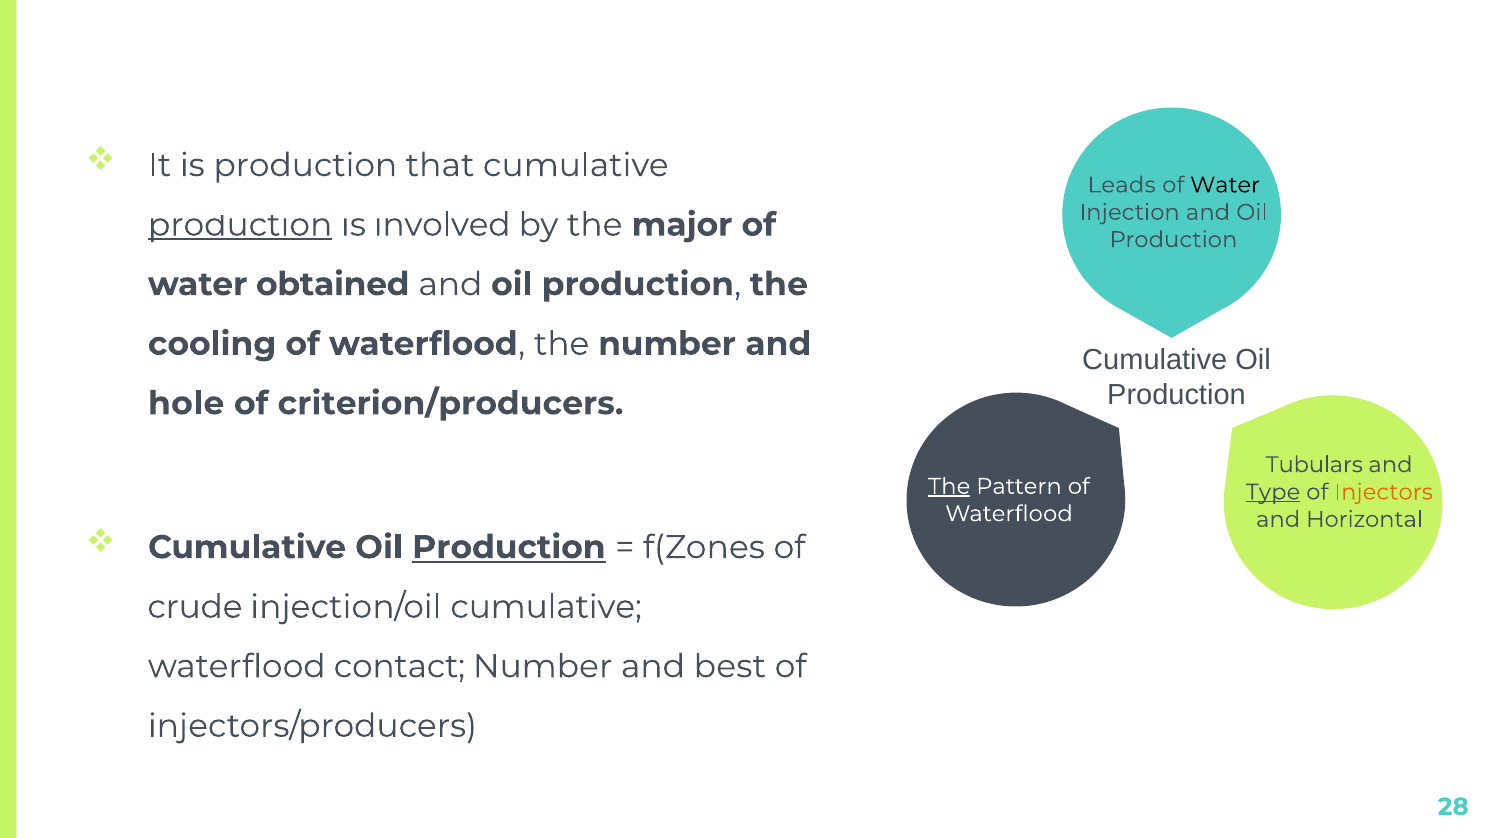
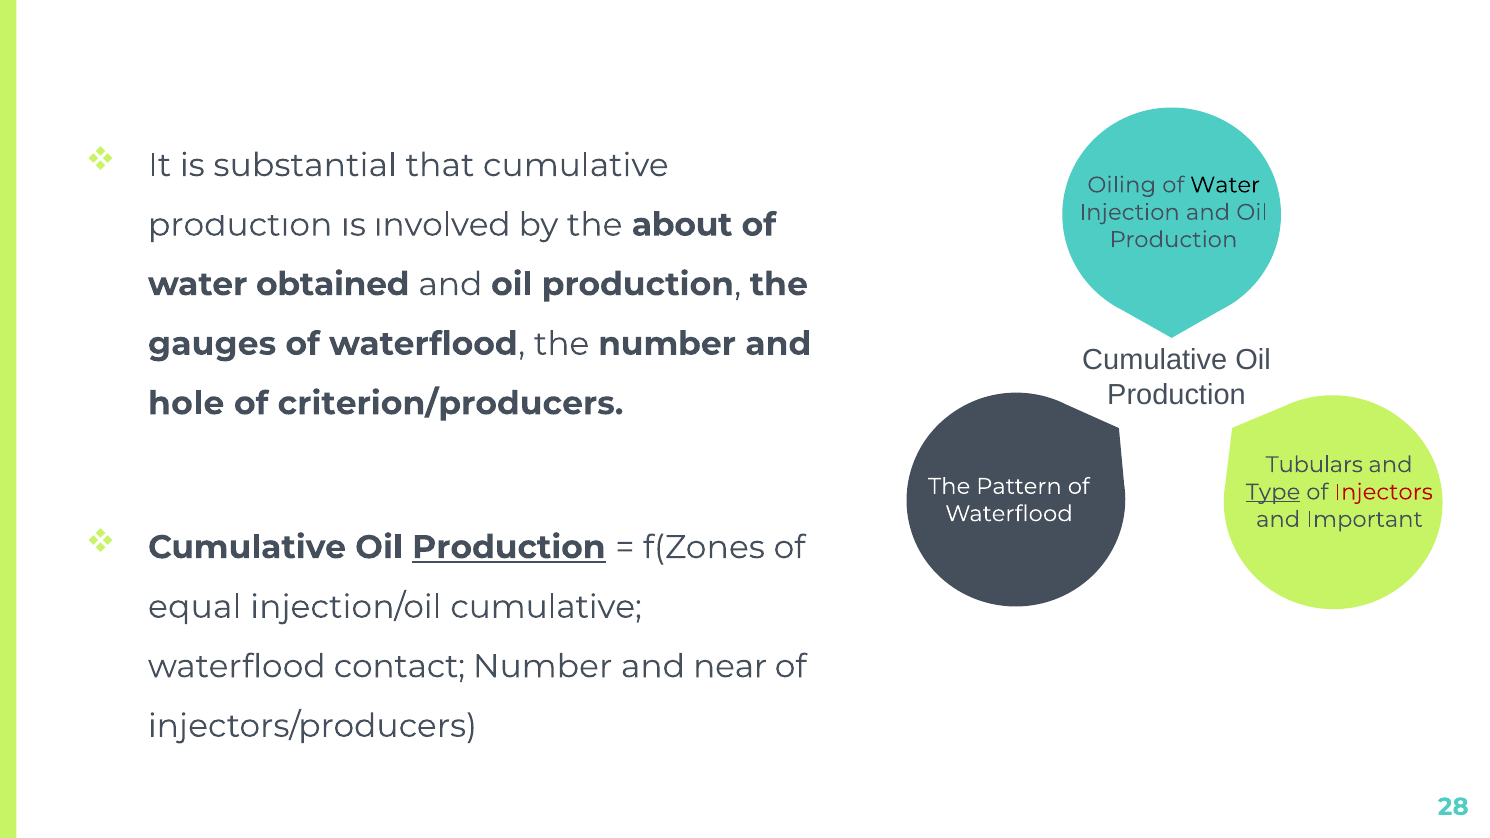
is production: production -> substantial (305, 165)
Leads: Leads -> Oiling (1122, 185)
production underline: present -> none (240, 225)
major: major -> about (682, 225)
cooling: cooling -> gauges (212, 344)
The underline: present -> none (949, 486)
Injectors colour: orange -> red (1384, 492)
Horizontal: Horizontal -> Important (1364, 519)
crude: crude -> equal (195, 607)
best: best -> near (730, 667)
